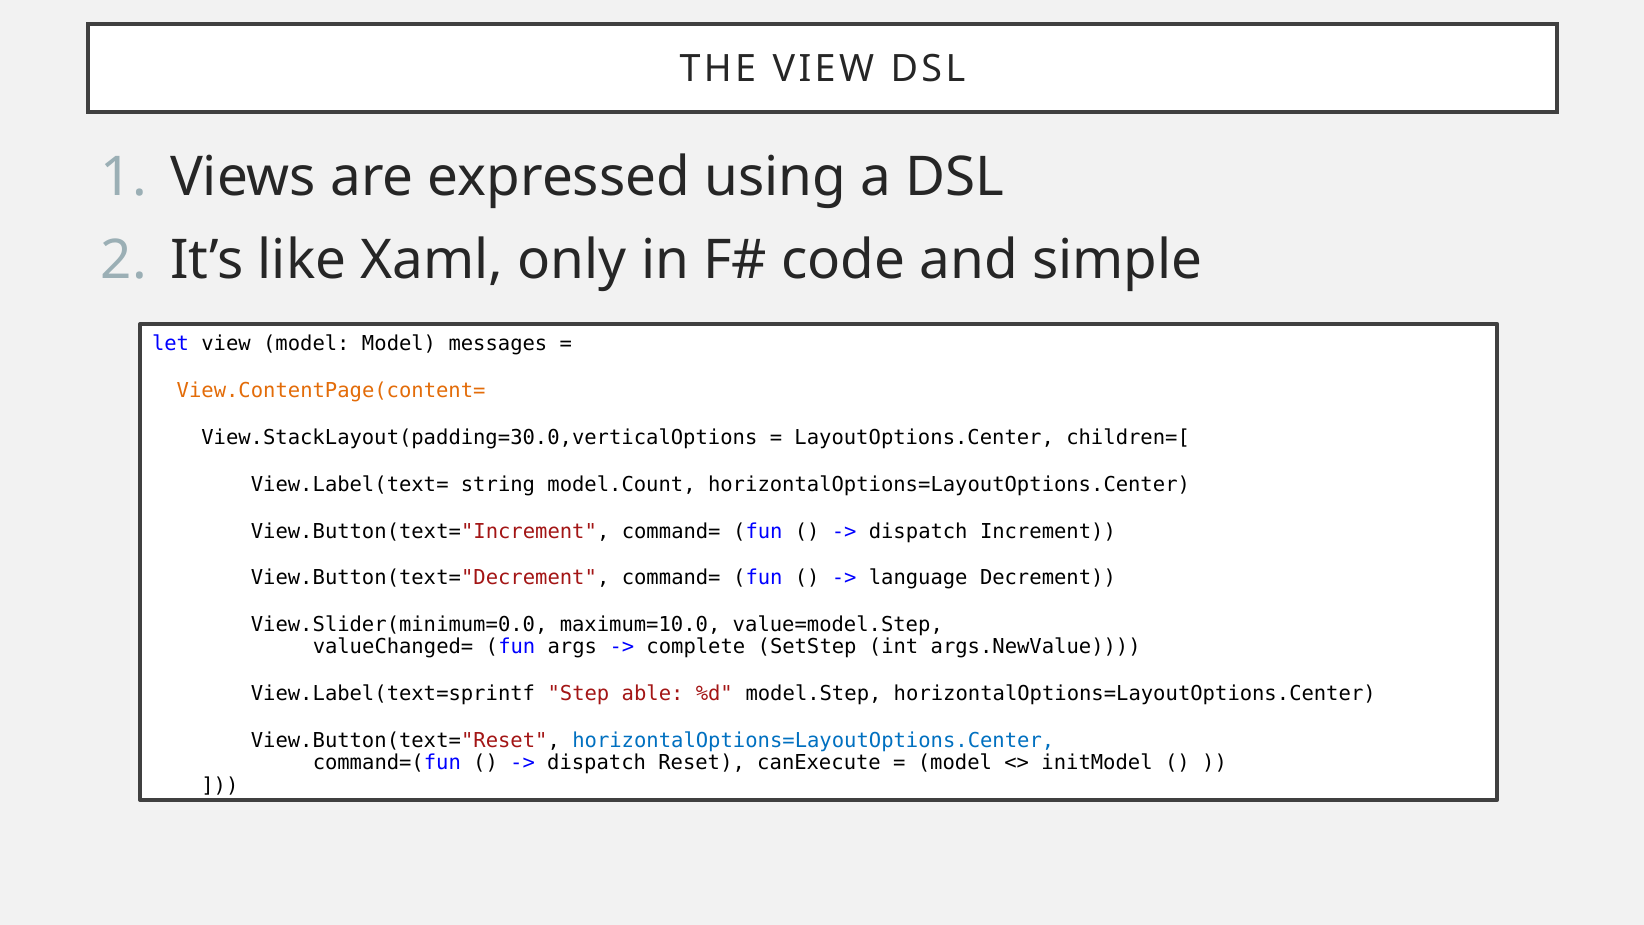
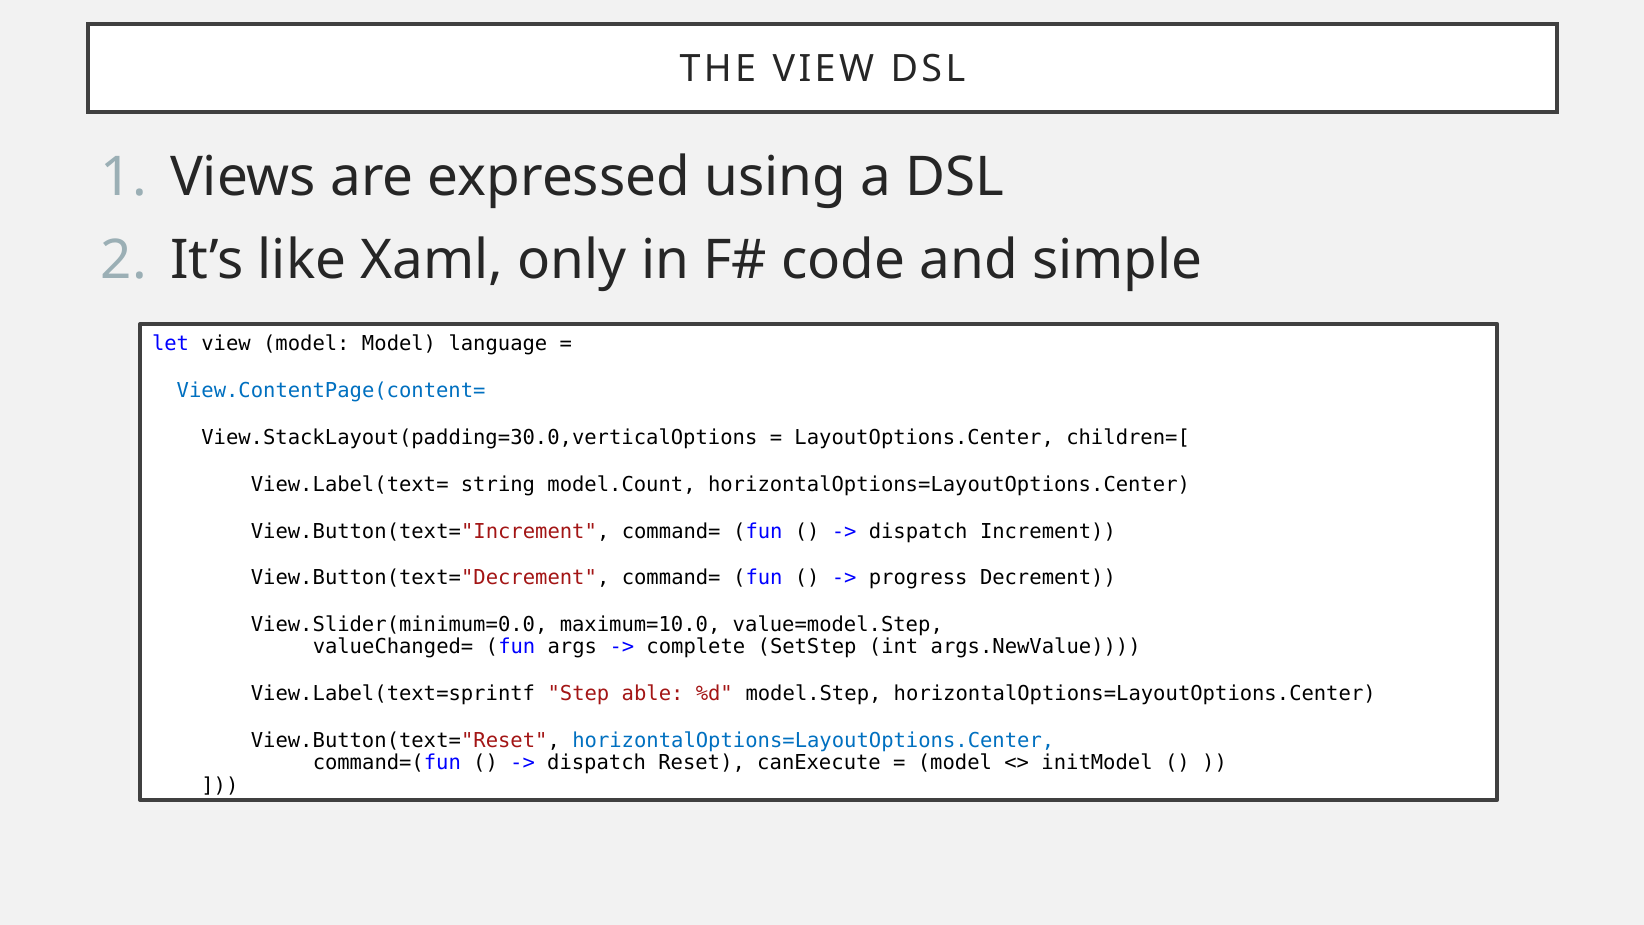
messages: messages -> language (498, 344)
View.ContentPage(content= colour: orange -> blue (331, 391)
language: language -> progress (918, 578)
